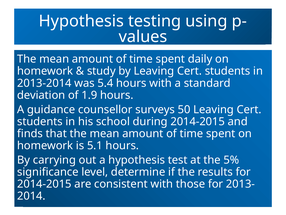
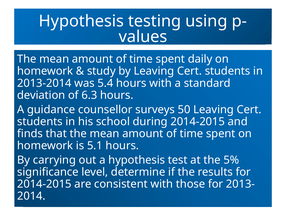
1.9: 1.9 -> 6.3 (89, 95)
